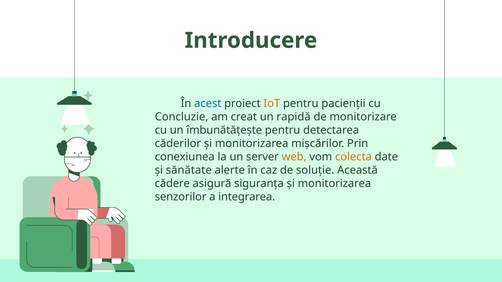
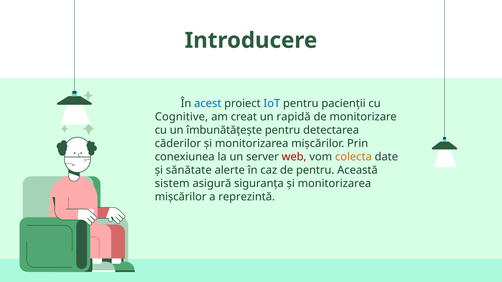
IoT colour: orange -> blue (272, 104)
Concluzie: Concluzie -> Cognitive (182, 117)
web colour: orange -> red (294, 157)
de soluție: soluție -> pentru (315, 170)
cădere: cădere -> sistem (172, 184)
senzorilor: senzorilor -> mișcărilor (181, 197)
integrarea: integrarea -> reprezintă (247, 197)
